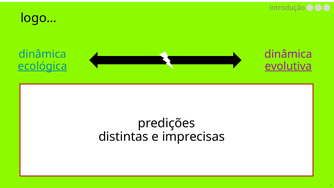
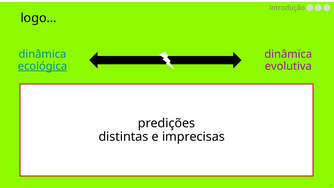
evolutiva underline: present -> none (288, 66)
